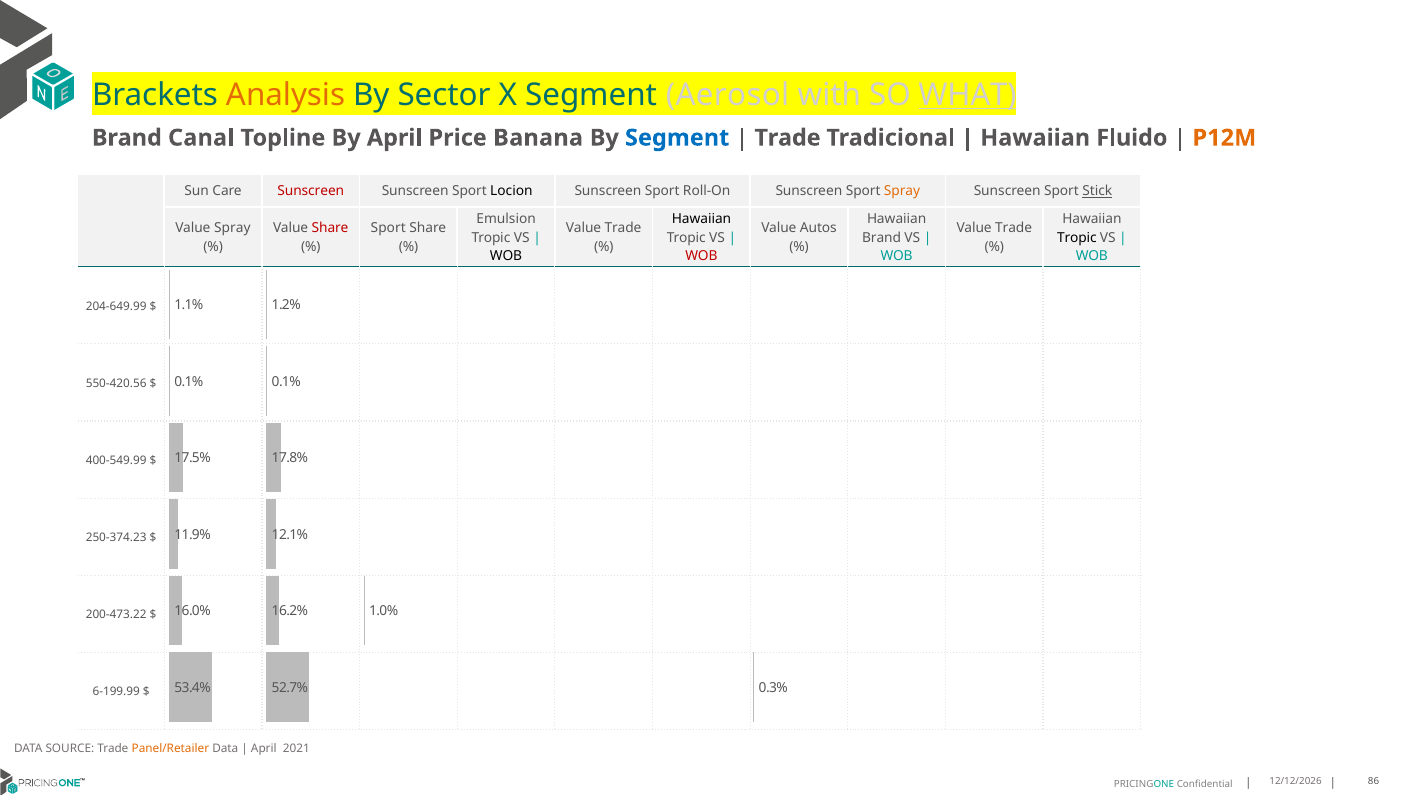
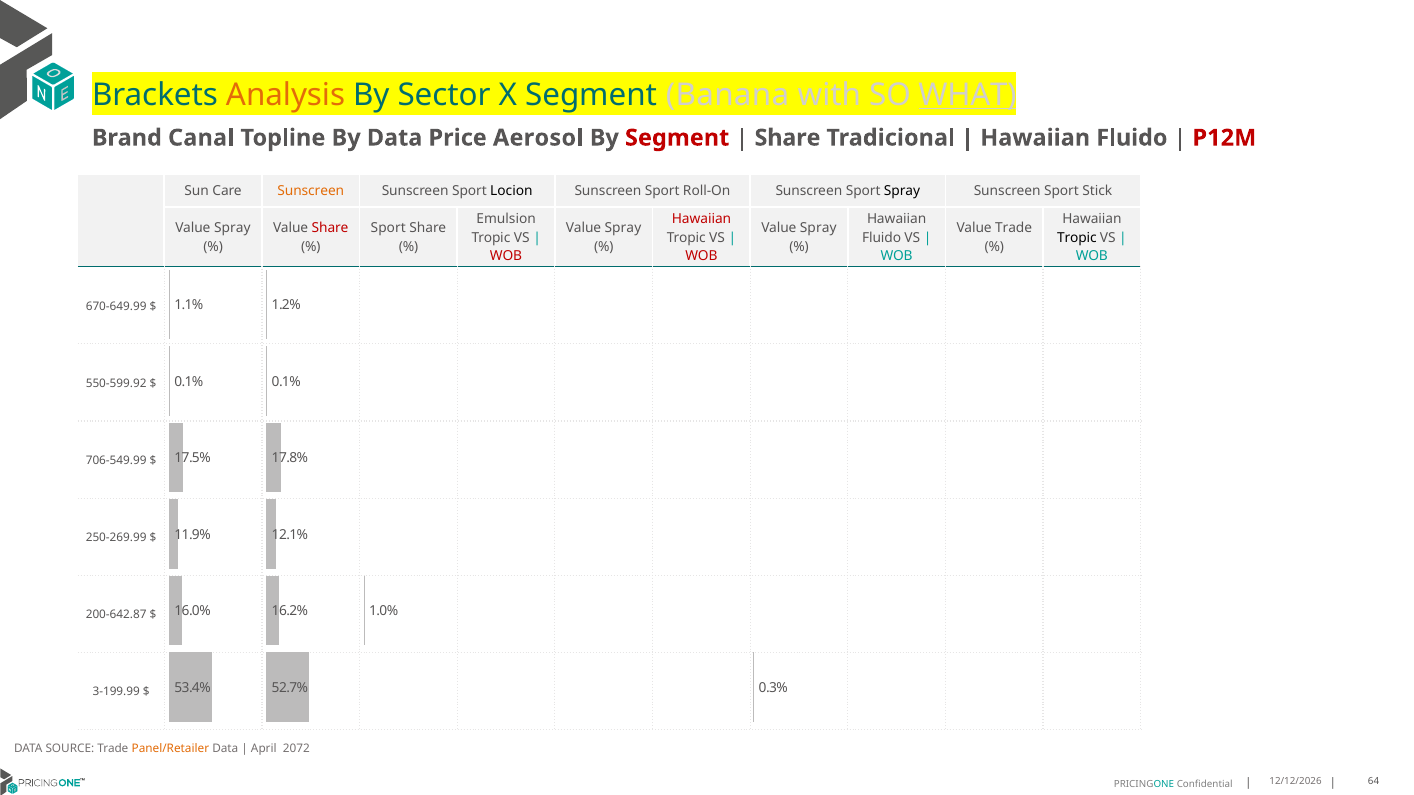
Aerosol: Aerosol -> Banana (728, 95)
By April: April -> Data (395, 138)
Banana: Banana -> Aerosol (538, 138)
Segment colour: blue -> red (677, 138)
Trade: Trade -> Share (788, 138)
P12M colour: orange -> red (1224, 138)
Sunscreen colour: red -> orange (311, 191)
Spray colour: orange -> black (902, 191)
Stick underline: present -> none (1097, 191)
Hawaiian colour: black -> red (701, 219)
Trade: Trade -> Spray (623, 228)
Autos: Autos -> Spray (818, 228)
Brand: Brand -> Fluido (882, 238)
WOB colour: black -> red (506, 256)
204-649.99: 204-649.99 -> 670-649.99 (116, 306)
550-420.56: 550-420.56 -> 550-599.92 (116, 384)
400-549.99: 400-549.99 -> 706-549.99 (116, 461)
250-374.23: 250-374.23 -> 250-269.99 (116, 538)
200-473.22: 200-473.22 -> 200-642.87 (116, 615)
6-199.99: 6-199.99 -> 3-199.99 (116, 692)
2021: 2021 -> 2072 (296, 749)
86: 86 -> 64 (1374, 782)
